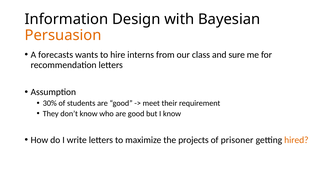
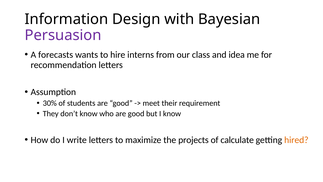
Persuasion colour: orange -> purple (63, 35)
sure: sure -> idea (237, 55)
prisoner: prisoner -> calculate (237, 140)
